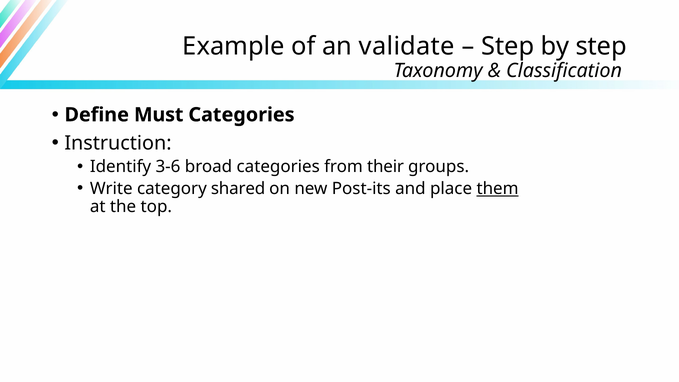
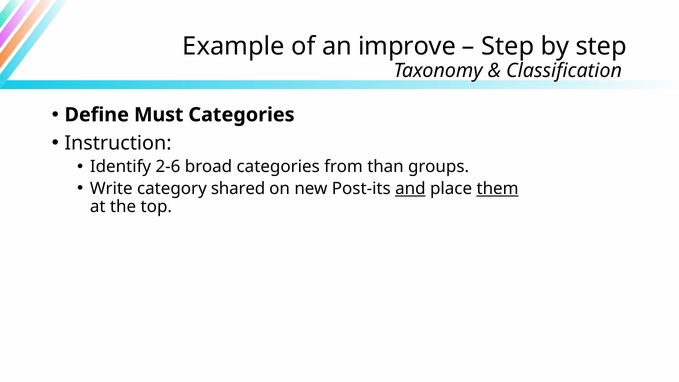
validate: validate -> improve (407, 46)
3-6: 3-6 -> 2-6 (168, 167)
their: their -> than (385, 167)
and underline: none -> present (410, 188)
